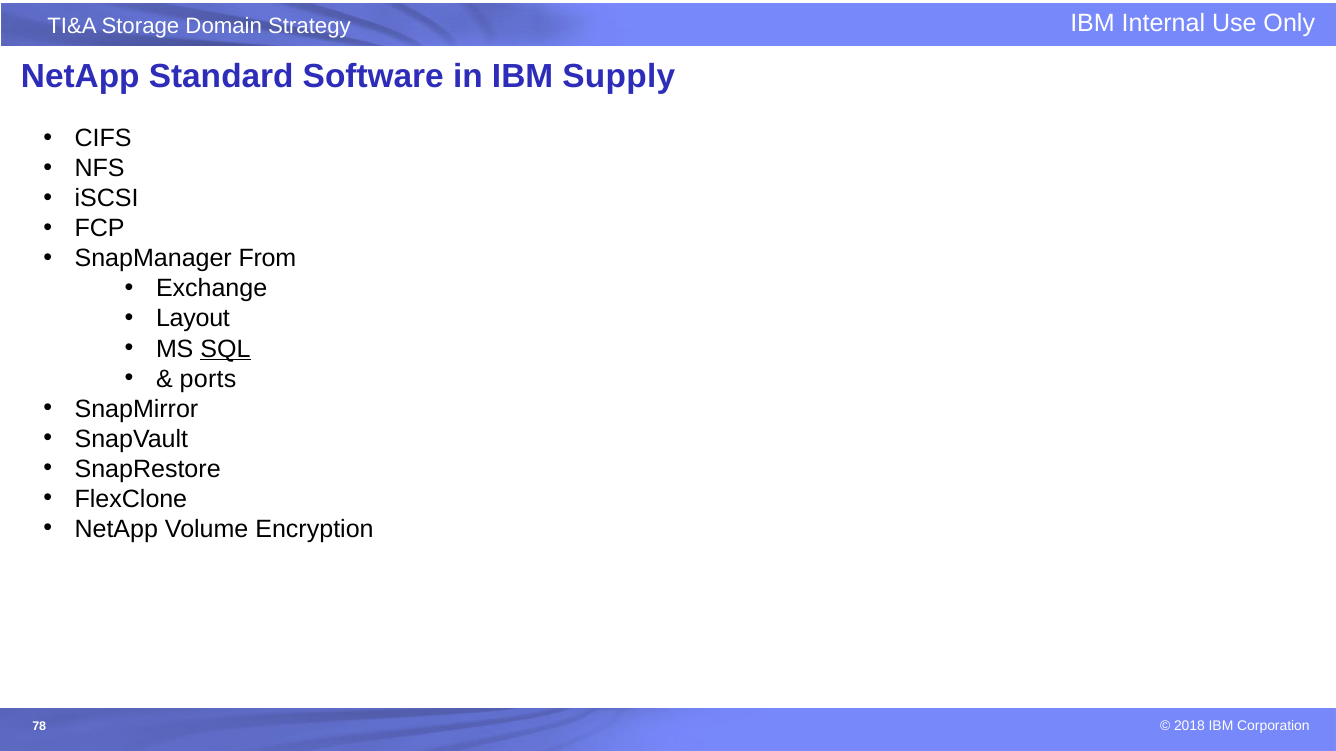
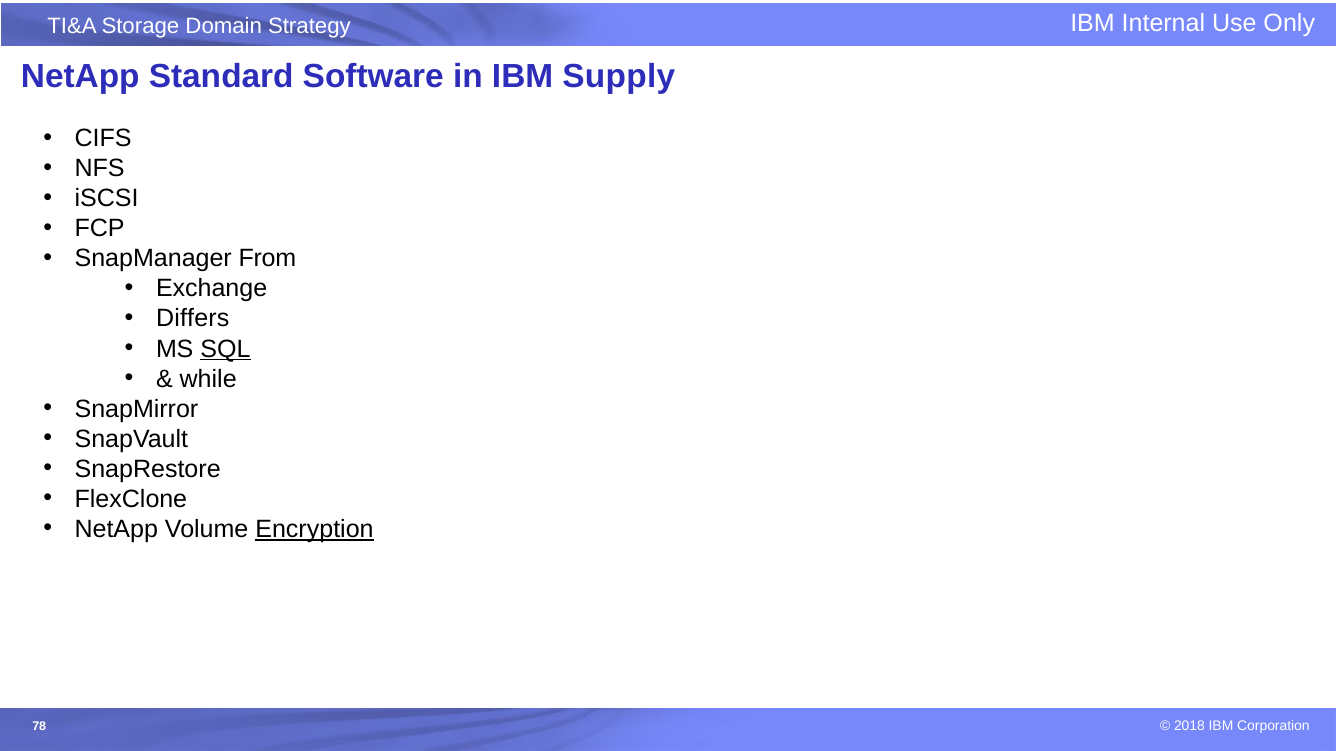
Layout: Layout -> Differs (193, 319)
ports: ports -> while (208, 379)
Encryption underline: none -> present (314, 529)
